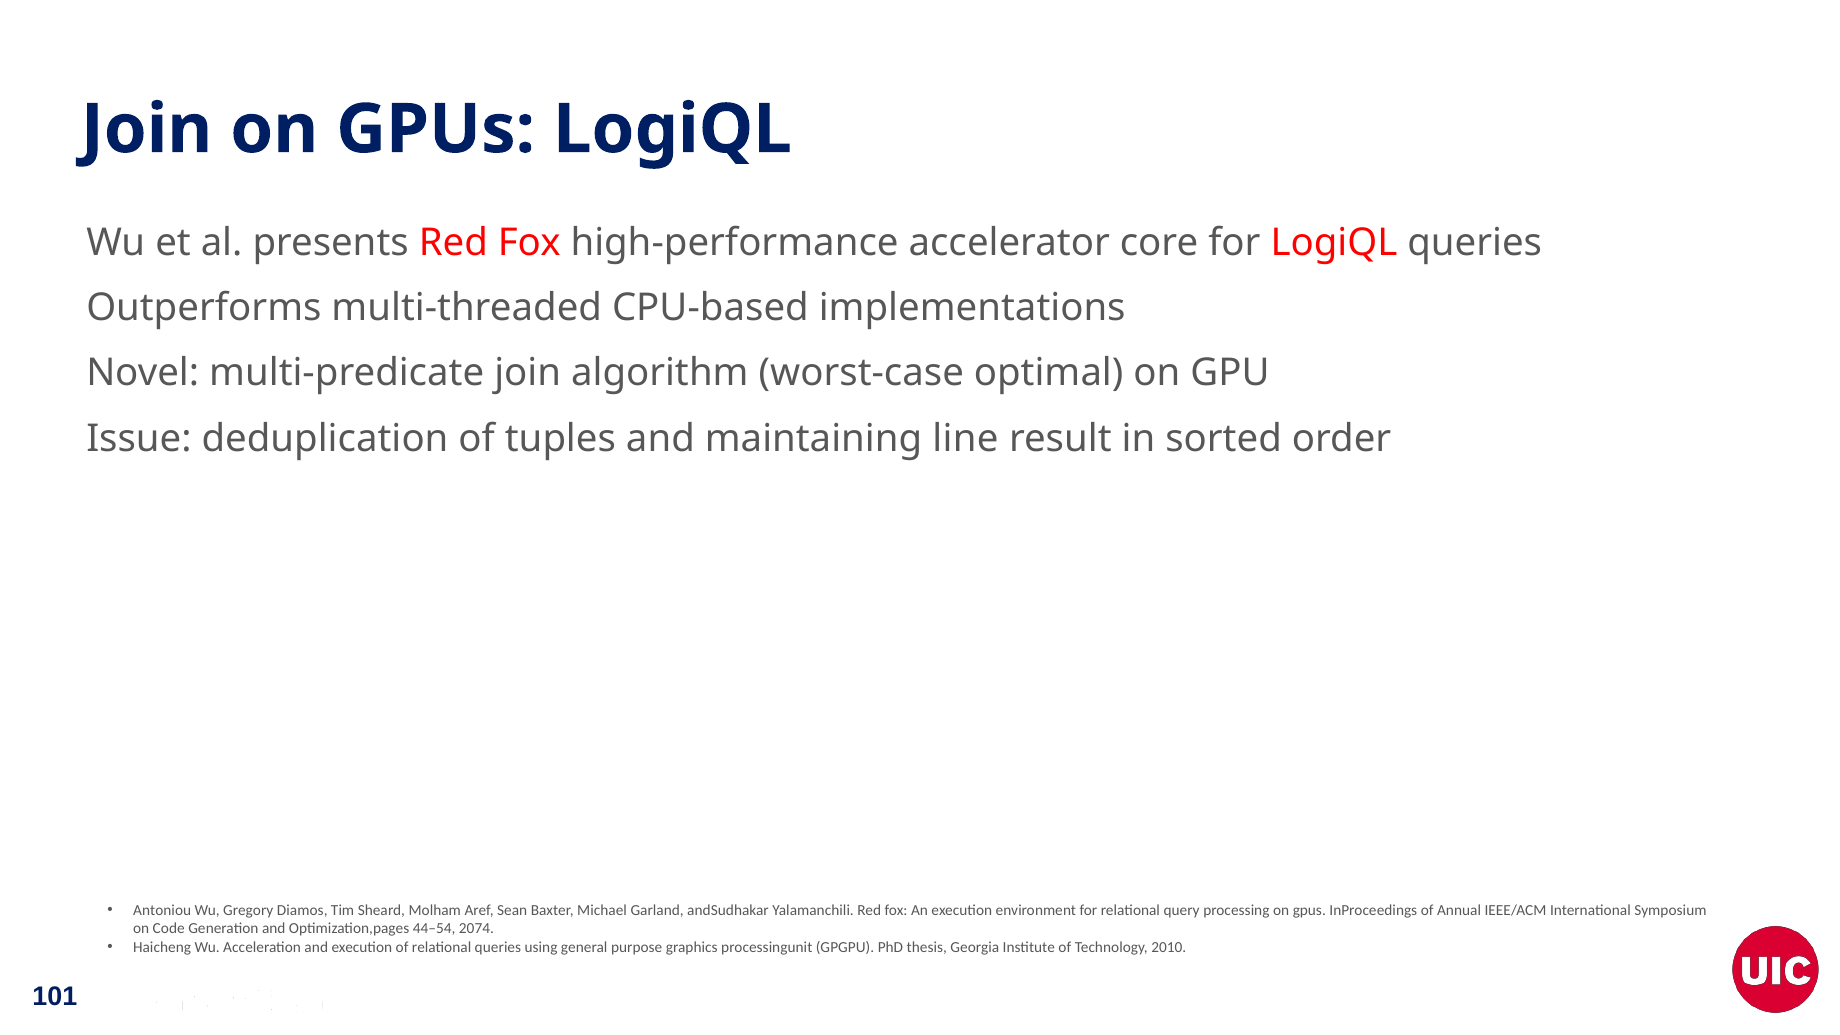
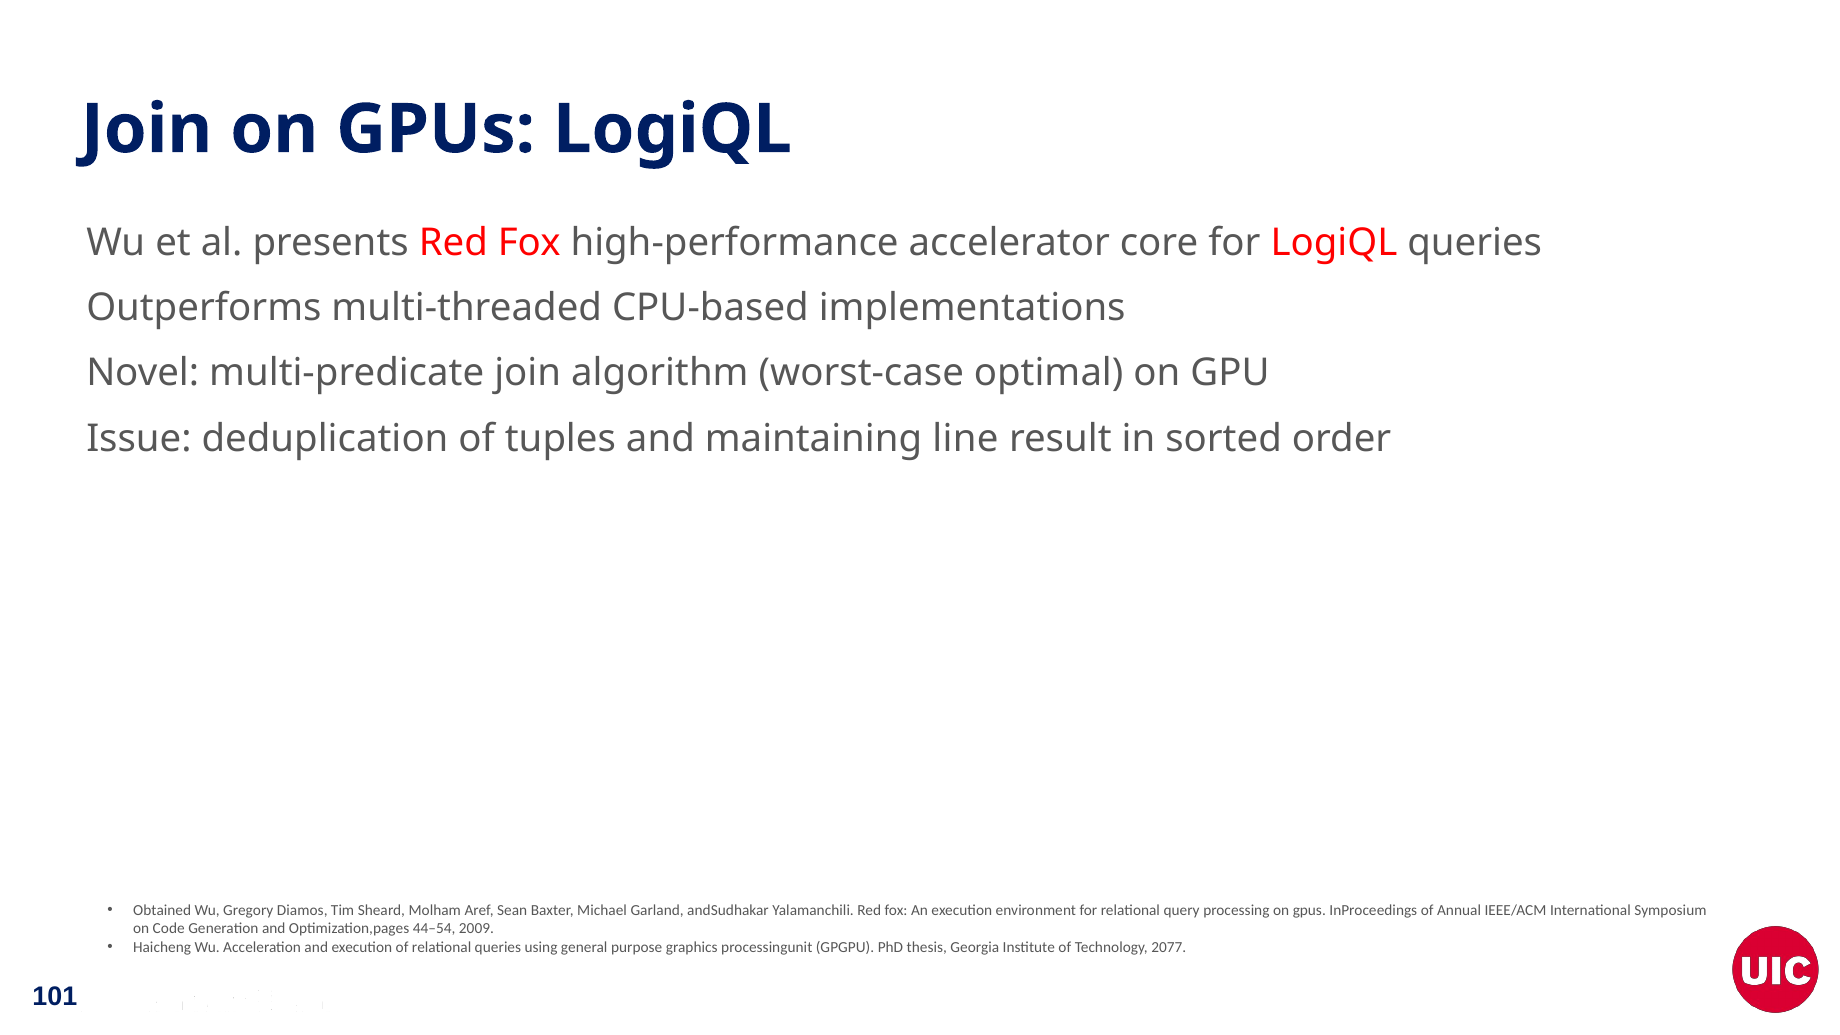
Antoniou: Antoniou -> Obtained (162, 910)
2074: 2074 -> 2009 (476, 929)
2010: 2010 -> 2077 (1169, 947)
